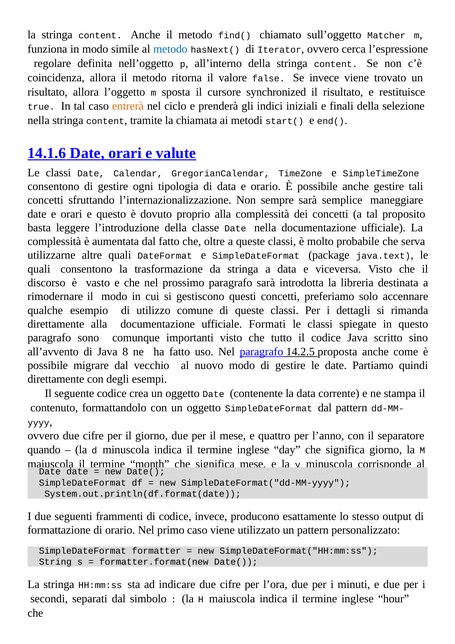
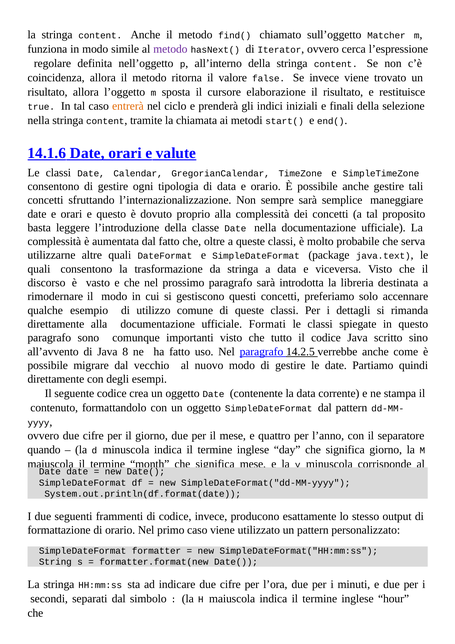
metodo colour: blue -> purple (170, 49)
synchronized: synchronized -> elaborazione (276, 92)
proposta: proposta -> verrebbe (337, 352)
